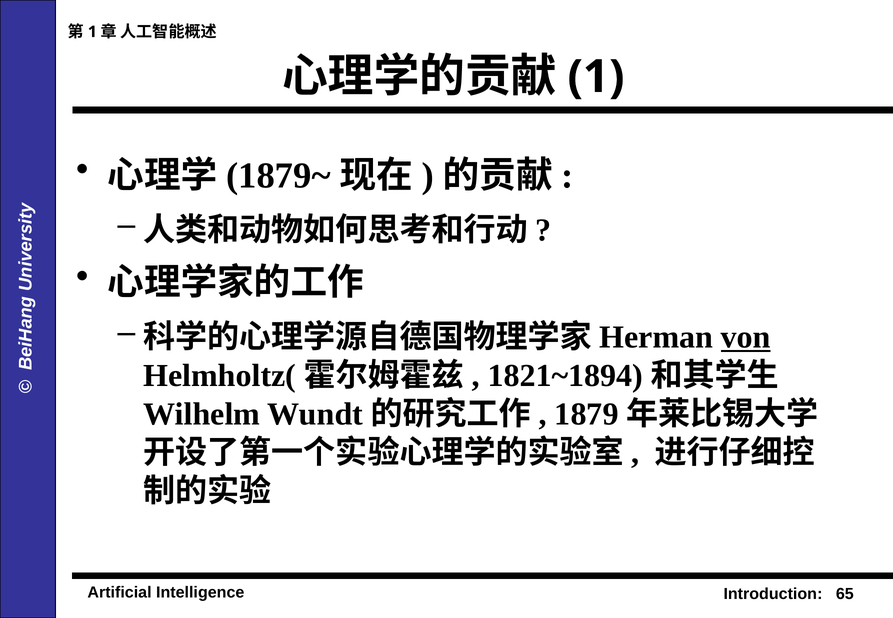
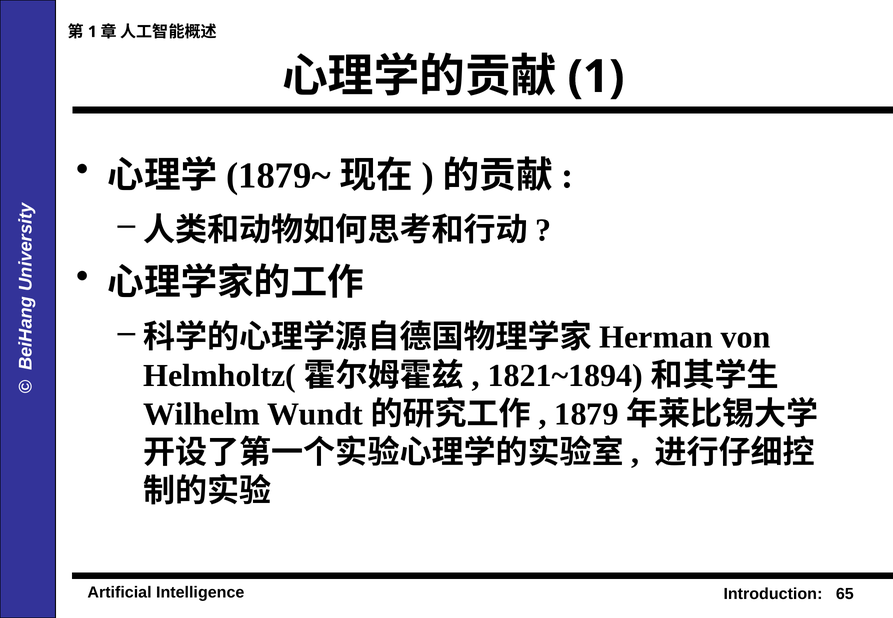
von underline: present -> none (746, 337)
